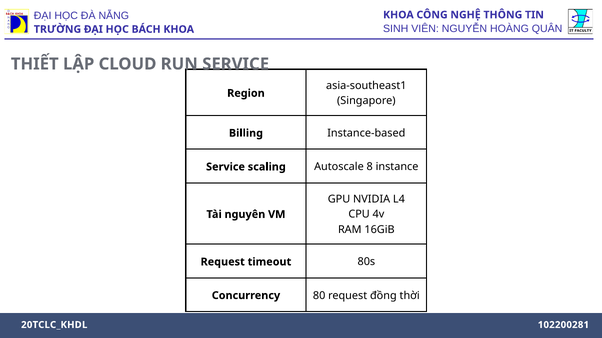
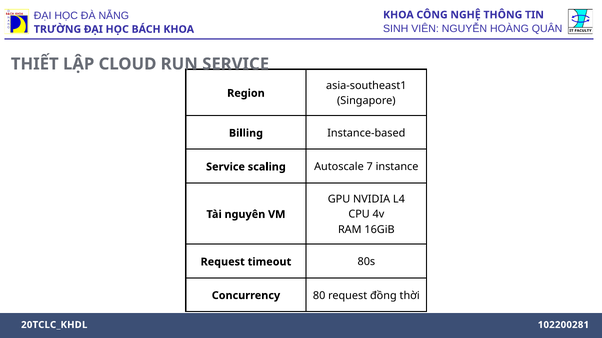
8: 8 -> 7 (370, 167)
